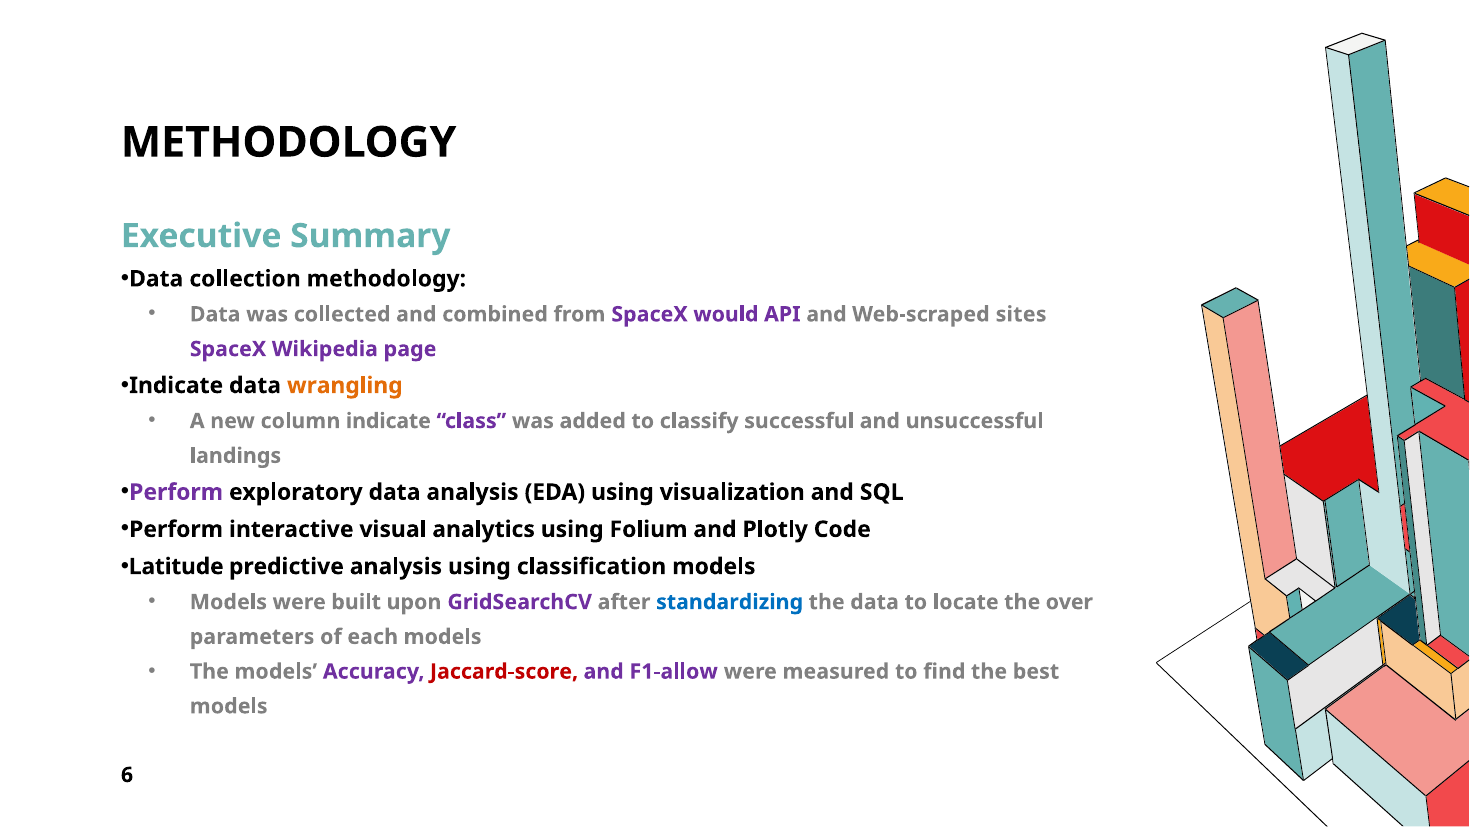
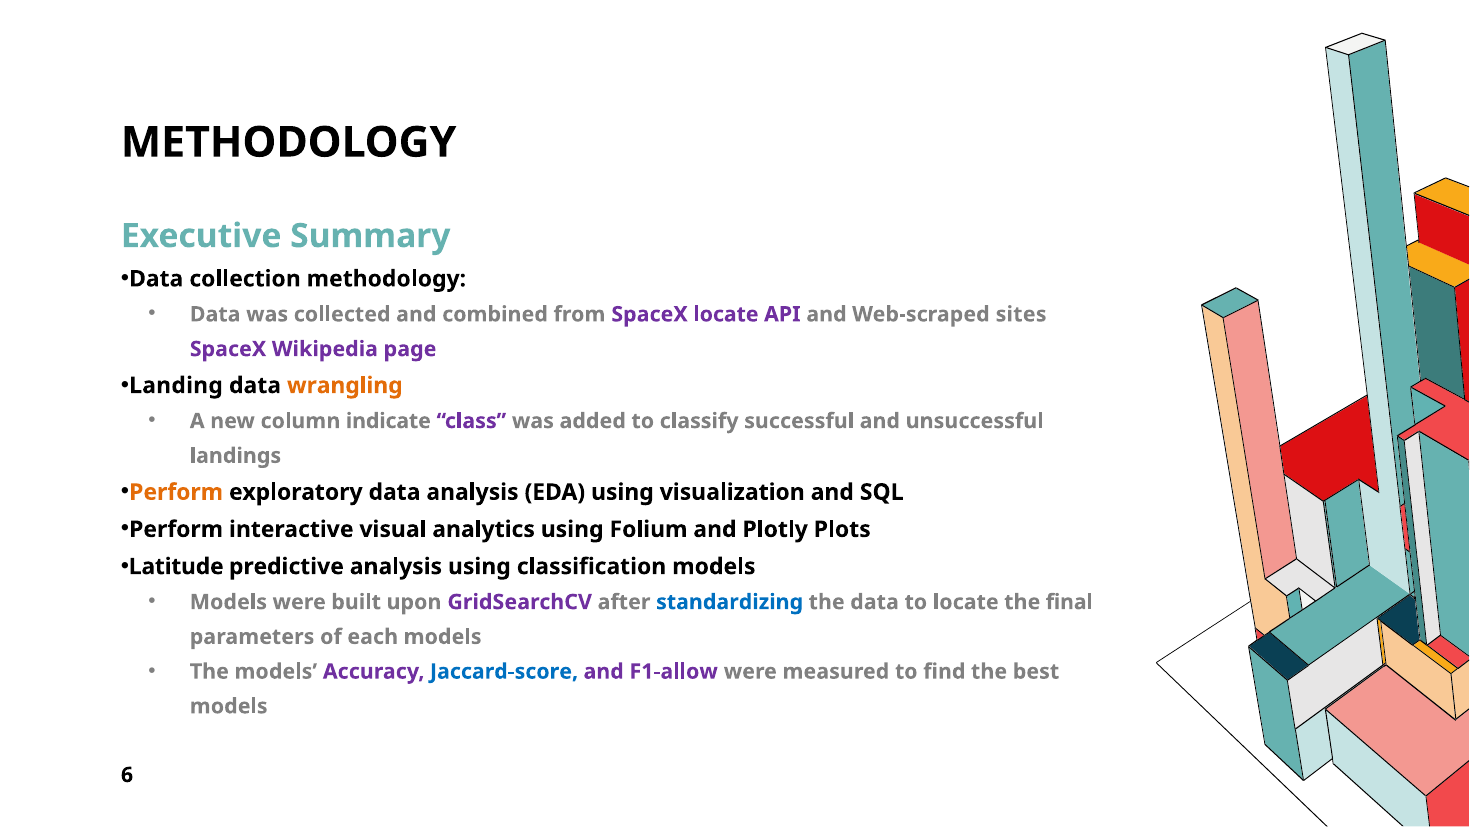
SpaceX would: would -> locate (726, 314)
Indicate: Indicate -> Landing (176, 385)
Perform colour: purple -> orange (176, 492)
Code: Code -> Plots (842, 529)
over: over -> final (1069, 602)
Jaccard-score colour: red -> blue (504, 671)
